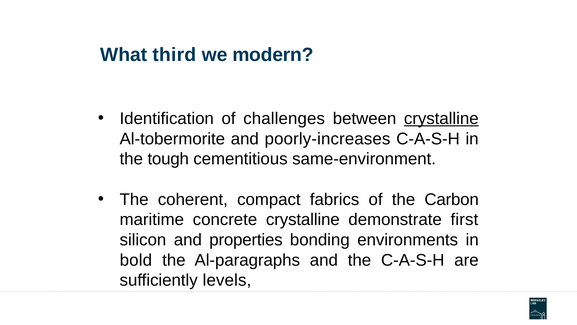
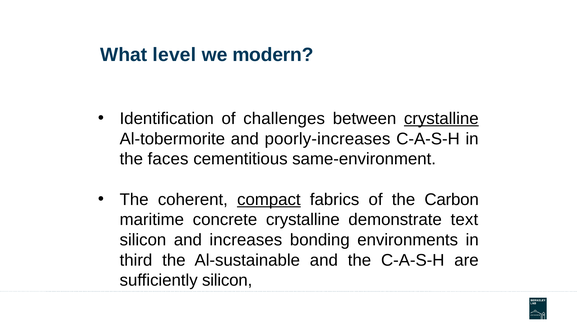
third: third -> level (174, 55)
tough: tough -> faces (168, 159)
compact underline: none -> present (269, 199)
first: first -> text (464, 219)
properties: properties -> increases (246, 240)
bold: bold -> third (136, 260)
Al-paragraphs: Al-paragraphs -> Al-sustainable (247, 260)
sufficiently levels: levels -> silicon (227, 280)
